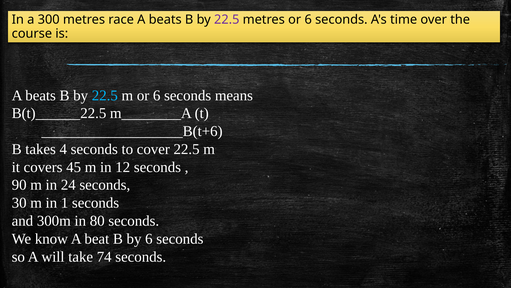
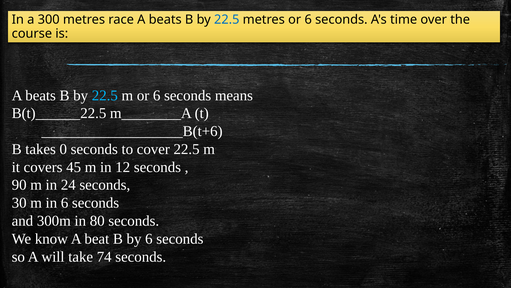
22.5 colour: purple -> blue (227, 20)
4: 4 -> 0 (63, 149)
in 1: 1 -> 6 (65, 203)
